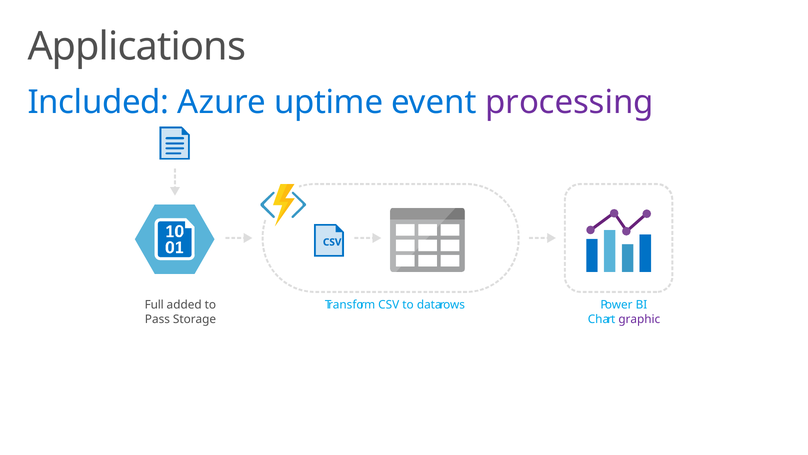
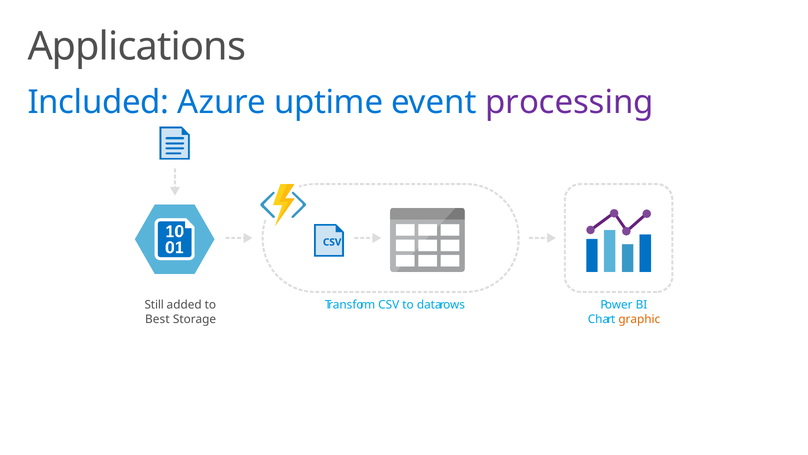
Full: Full -> Still (154, 304)
Pass: Pass -> Best (157, 319)
graphic colour: purple -> orange (639, 319)
